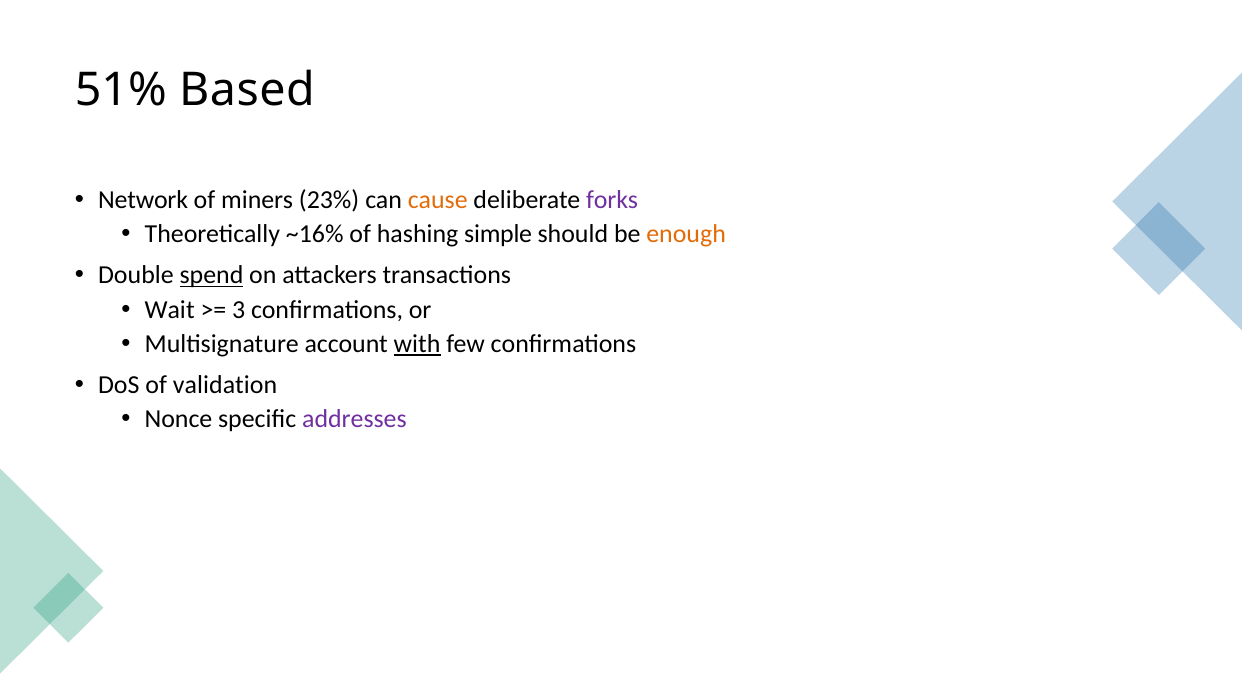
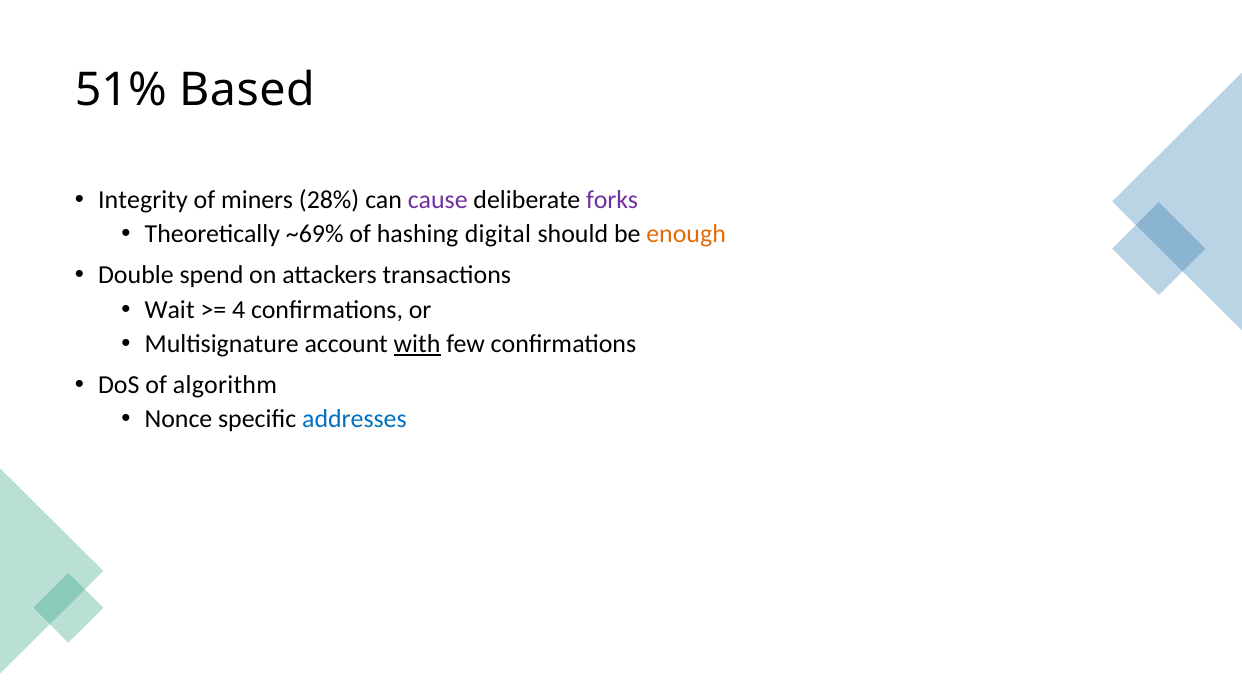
Network: Network -> Integrity (143, 200)
23%: 23% -> 28% (329, 200)
cause colour: orange -> purple (438, 200)
~16%: ~16% -> ~69% (315, 235)
simple: simple -> digital (498, 235)
spend underline: present -> none (211, 276)
3: 3 -> 4 (239, 310)
validation: validation -> algorithm (225, 385)
addresses colour: purple -> blue (354, 420)
